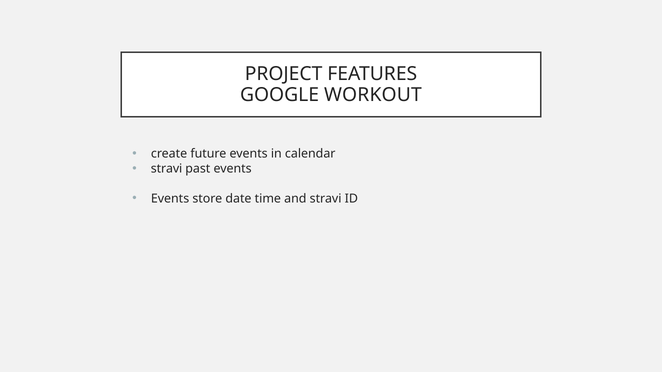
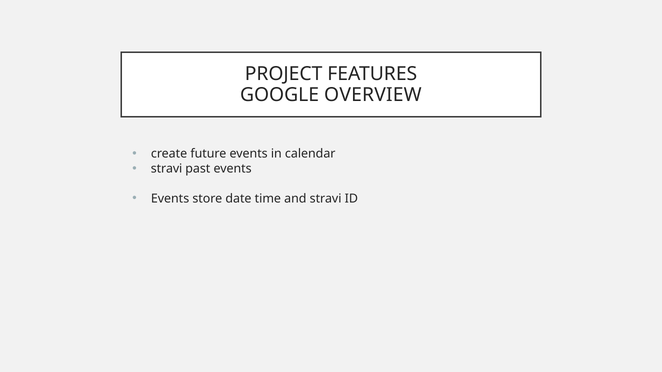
WORKOUT: WORKOUT -> OVERVIEW (373, 95)
